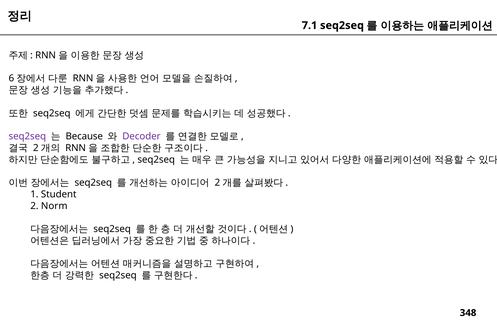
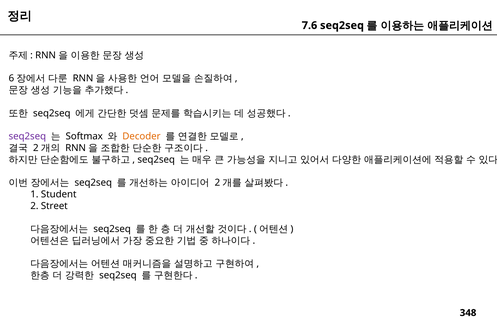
7.1: 7.1 -> 7.6 (310, 25)
Because: Because -> Softmax (84, 137)
Decoder colour: purple -> orange (142, 137)
Norm: Norm -> Street (54, 206)
